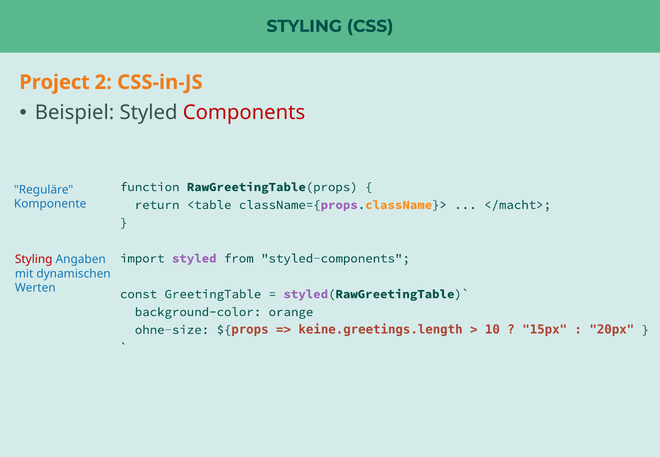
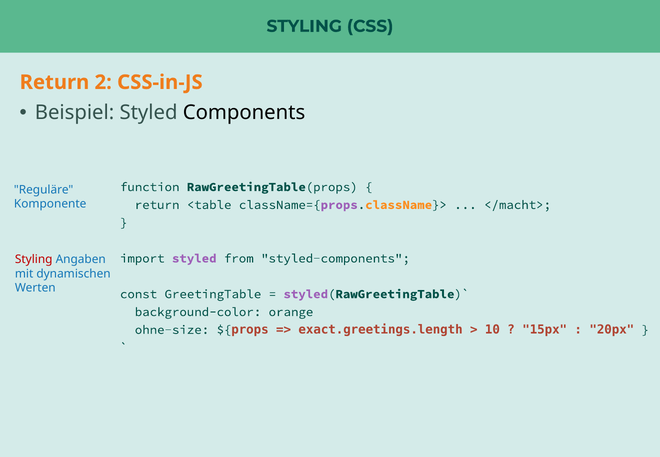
Project: Project -> Return (54, 82)
Components colour: red -> black (244, 113)
keine.greetings.length: keine.greetings.length -> exact.greetings.length (381, 330)
